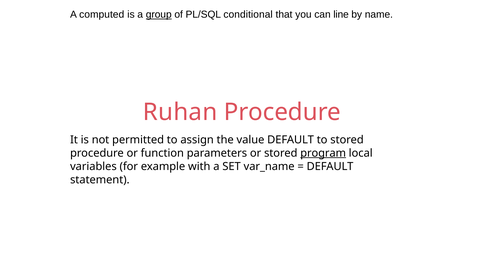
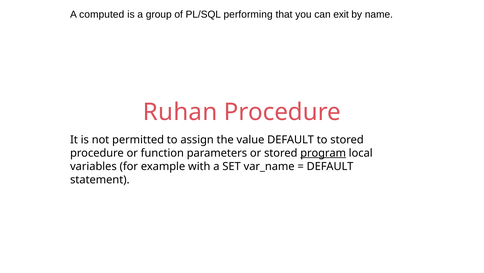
group underline: present -> none (159, 15)
conditional: conditional -> performing (248, 15)
line: line -> exit (341, 15)
